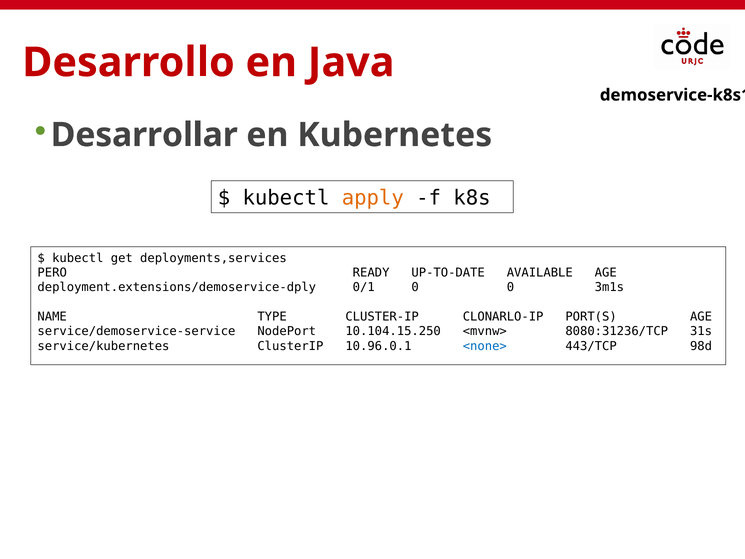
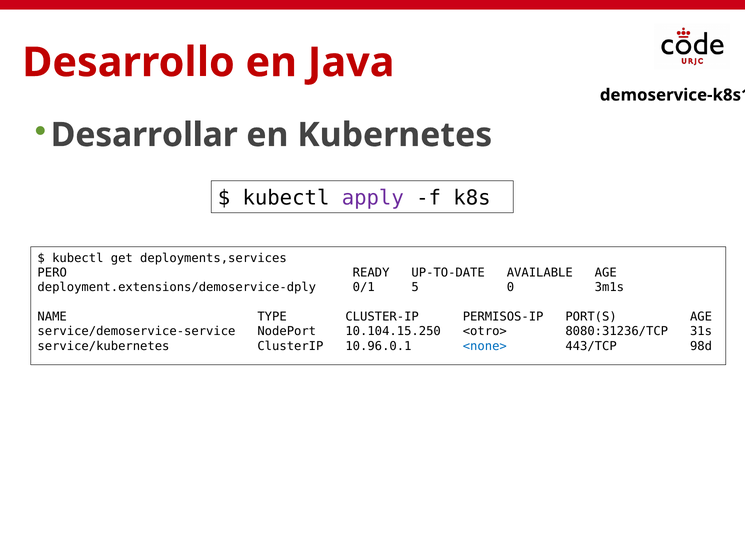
apply colour: orange -> purple (373, 198)
0/1 0: 0 -> 5 (415, 287)
CLONARLO-IP: CLONARLO-IP -> PERMISOS-IP (503, 317)
<mvnw>: <mvnw> -> <otro> (485, 331)
